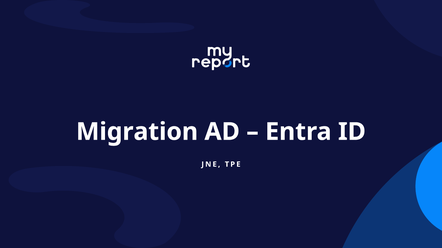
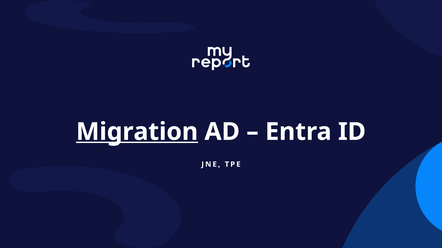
Migration underline: none -> present (137, 132)
